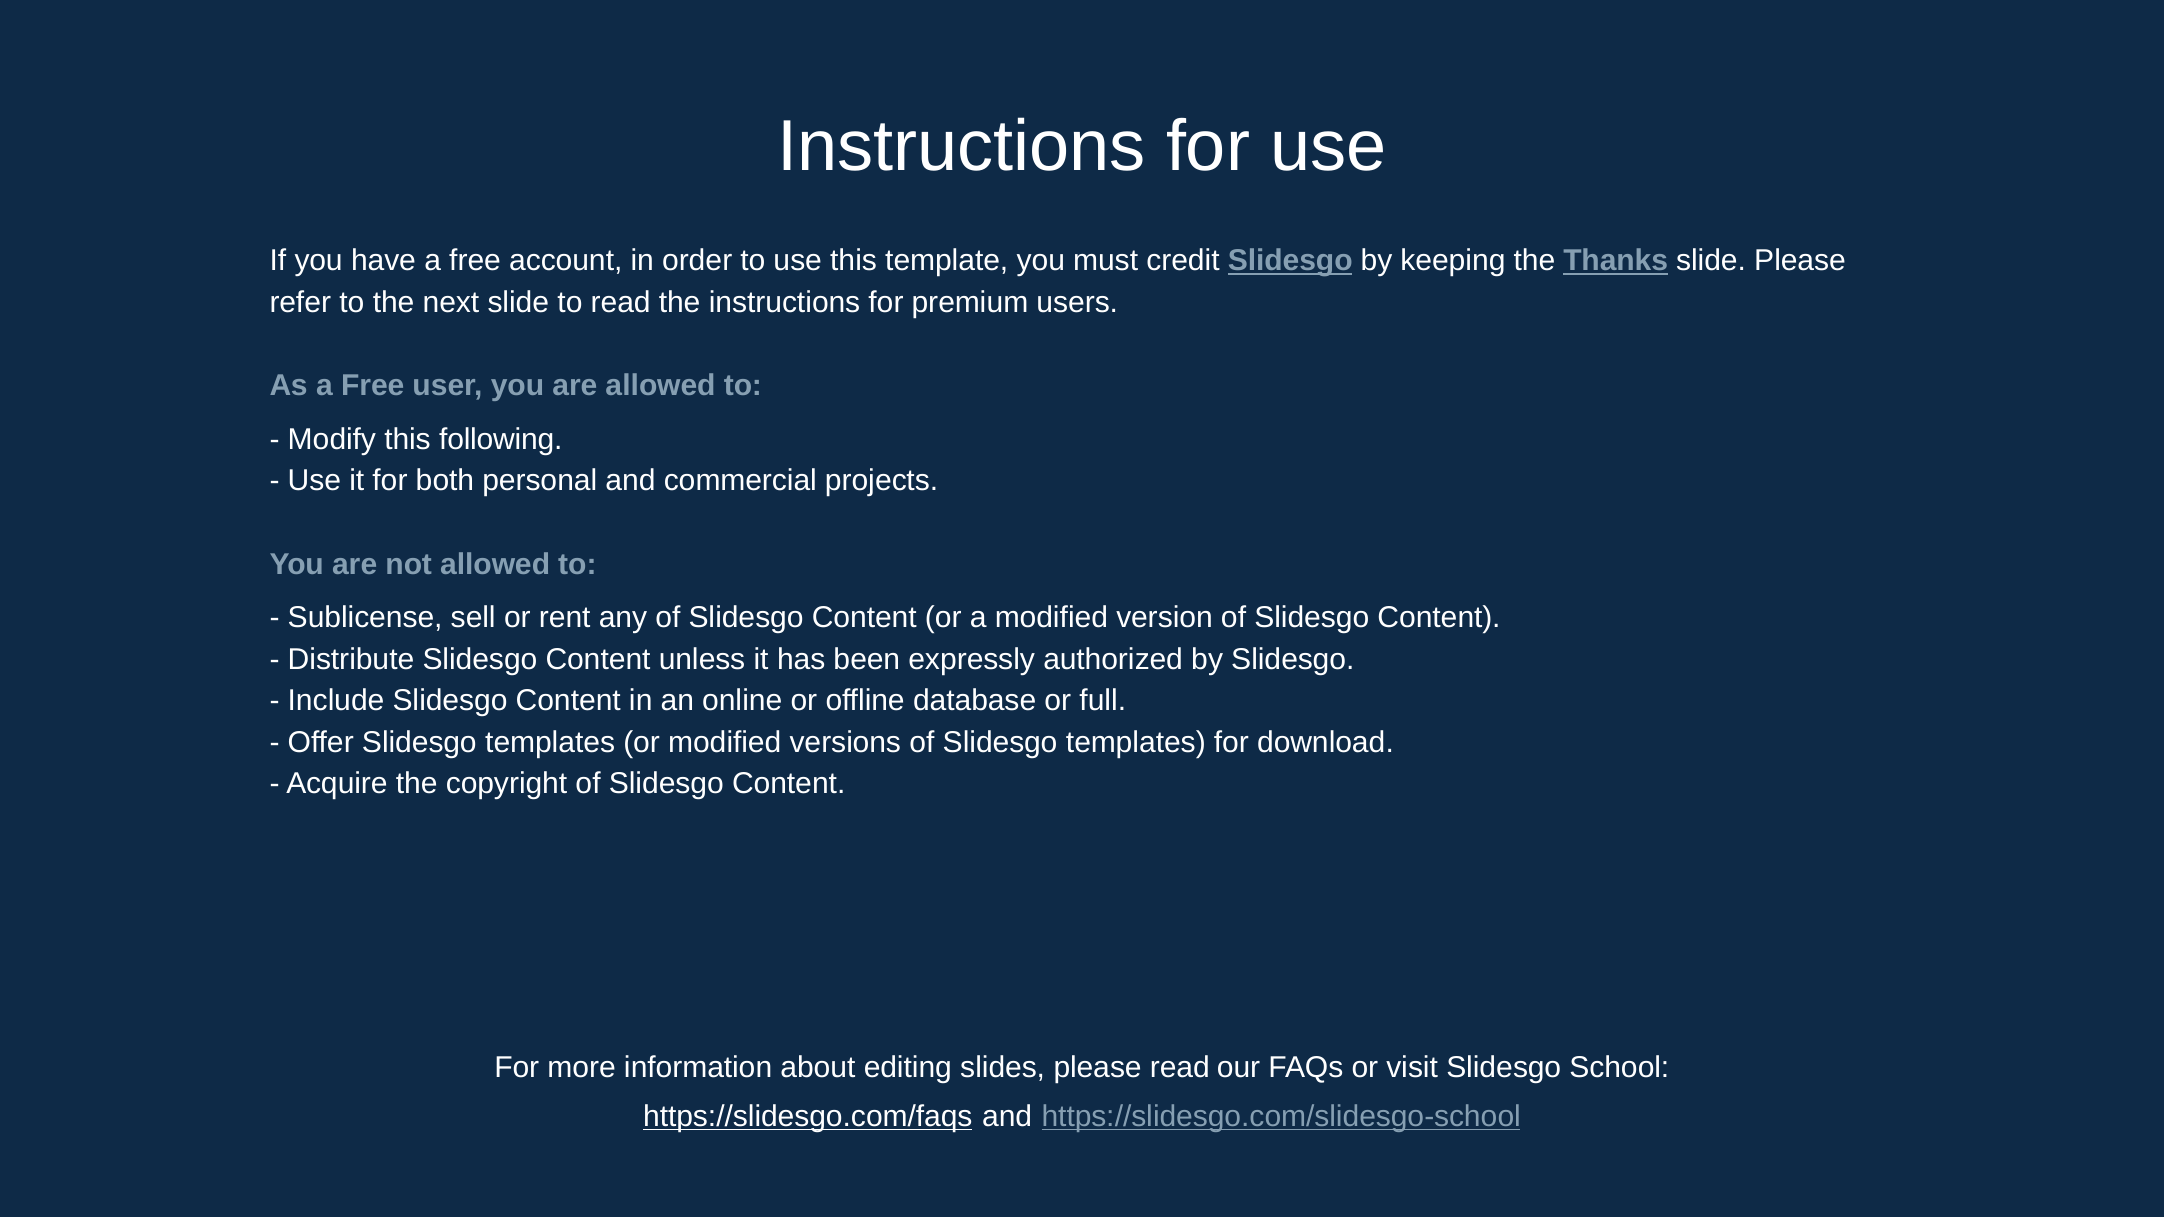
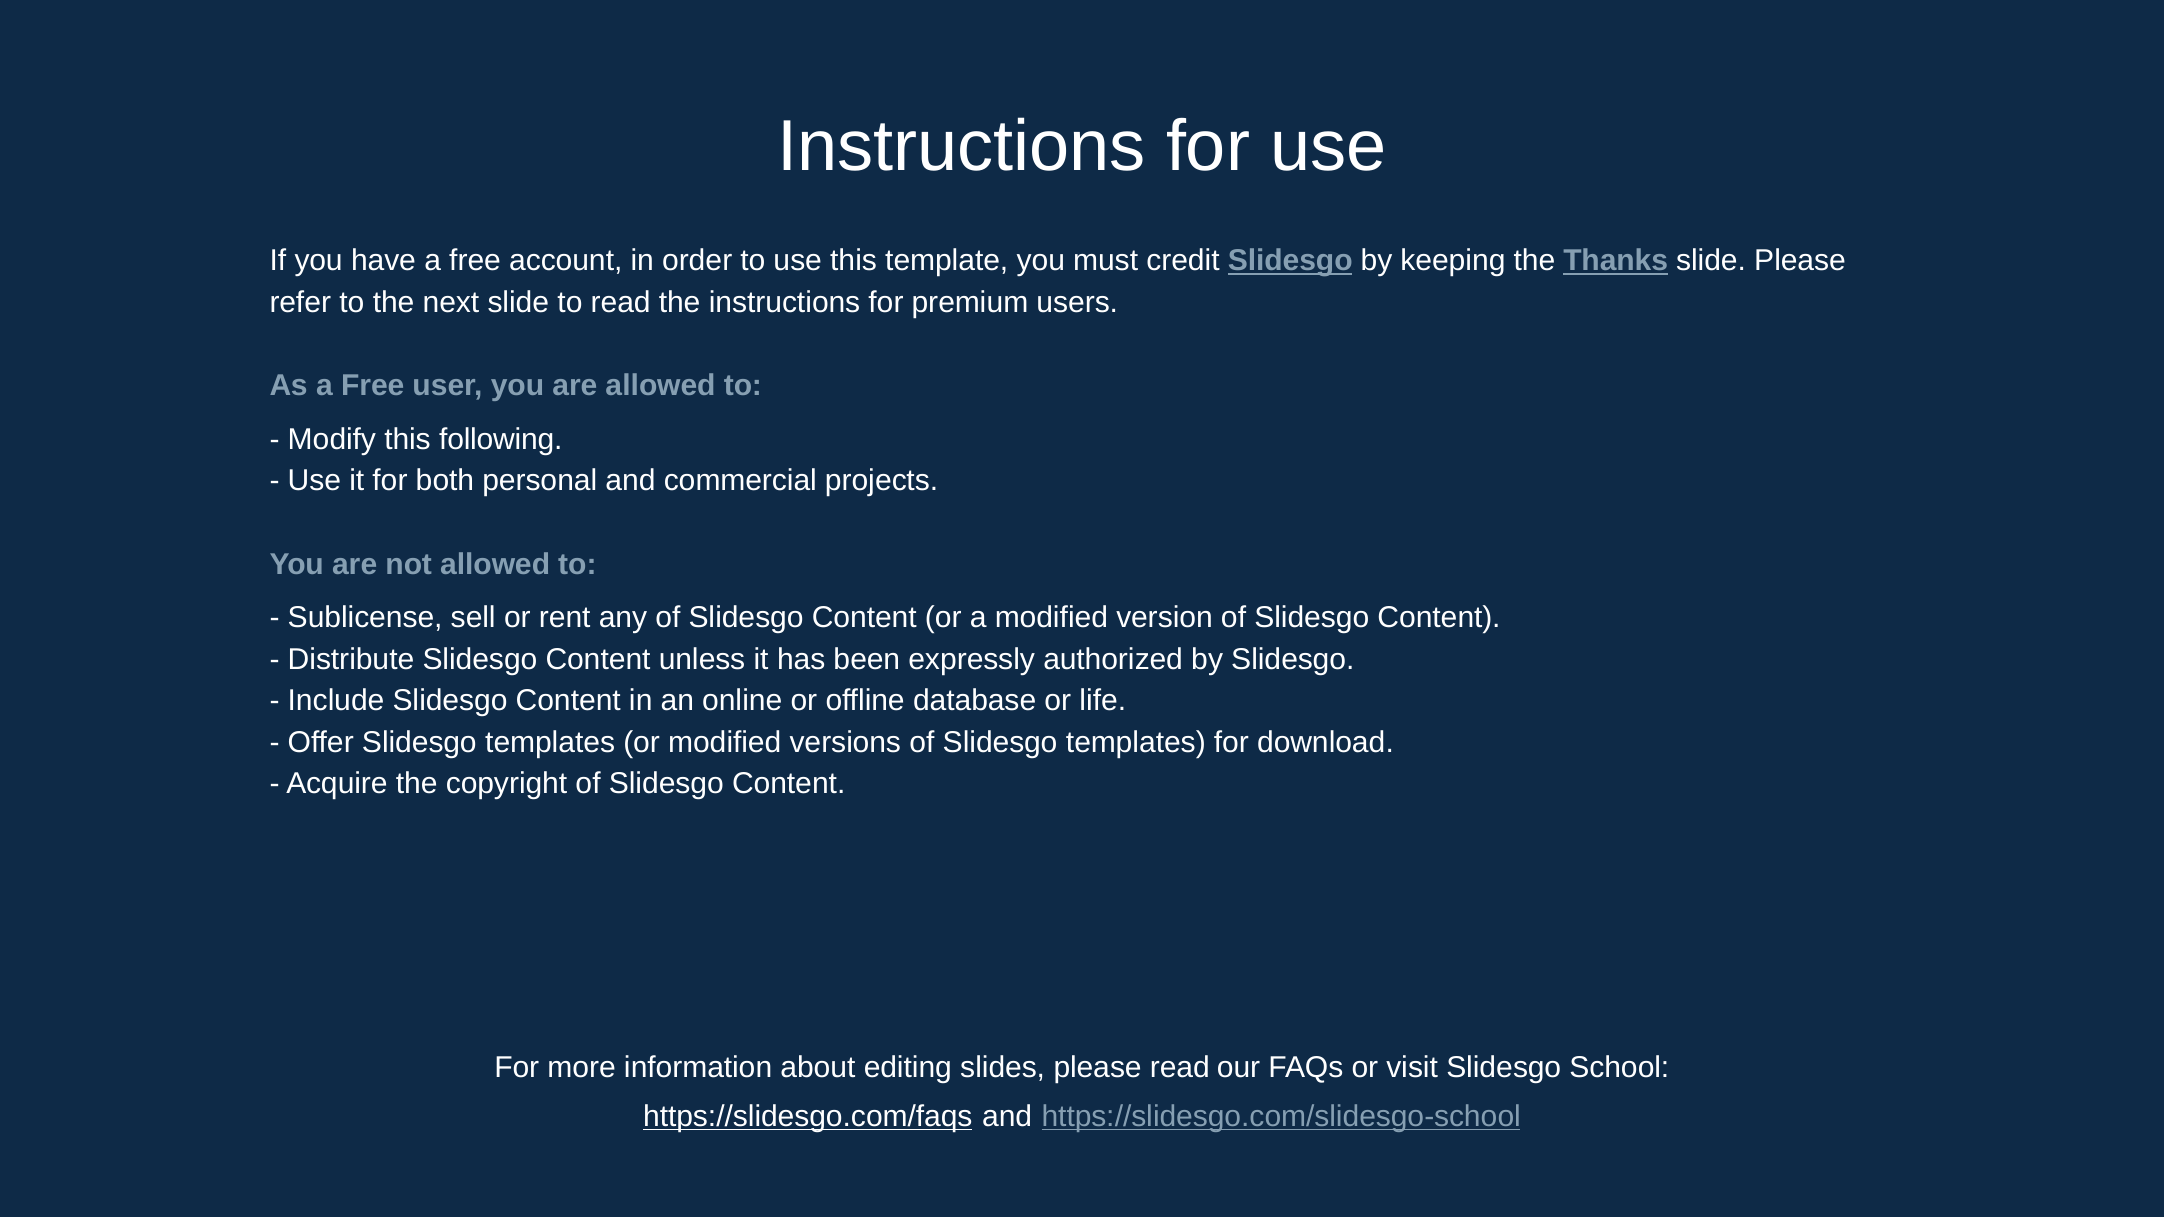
full: full -> life (1103, 701)
